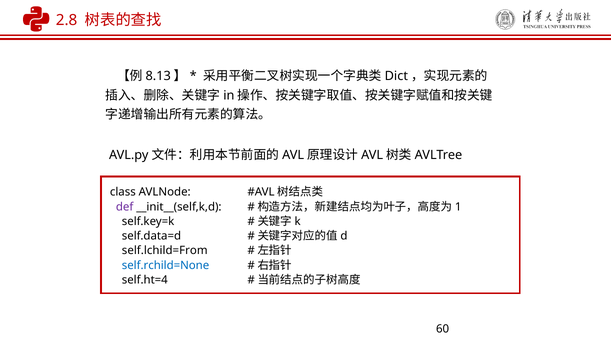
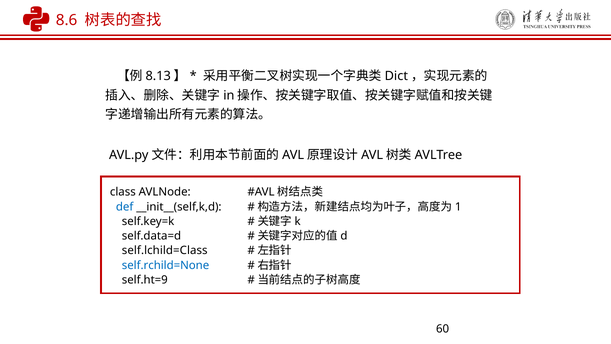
2.8: 2.8 -> 8.6 (67, 20)
def colour: purple -> blue (125, 207)
self.lchild=From: self.lchild=From -> self.lchild=Class (165, 250)
self.ht=4: self.ht=4 -> self.ht=9 (145, 280)
